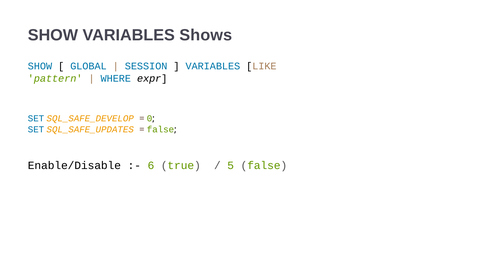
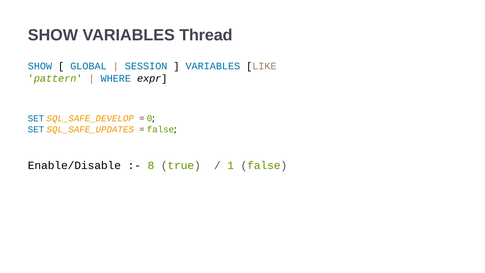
Shows: Shows -> Thread (206, 35)
6: 6 -> 8 (151, 166)
5: 5 -> 1 (231, 166)
